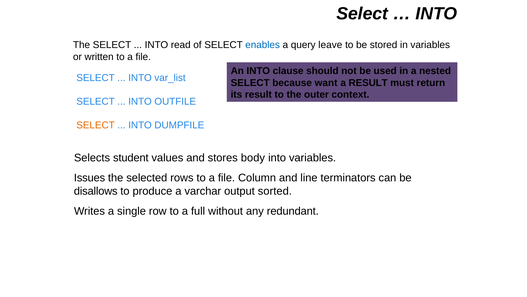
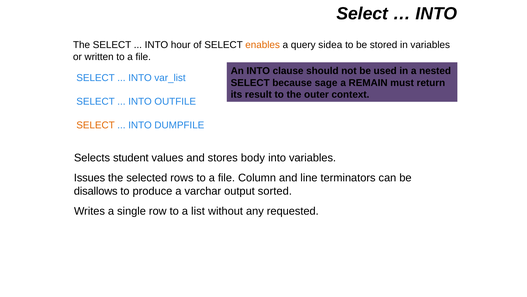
read: read -> hour (181, 45)
enables colour: blue -> orange (263, 45)
leave: leave -> sidea (330, 45)
want: want -> sage (326, 83)
a RESULT: RESULT -> REMAIN (368, 83)
full: full -> list (198, 211)
redundant: redundant -> requested (293, 211)
